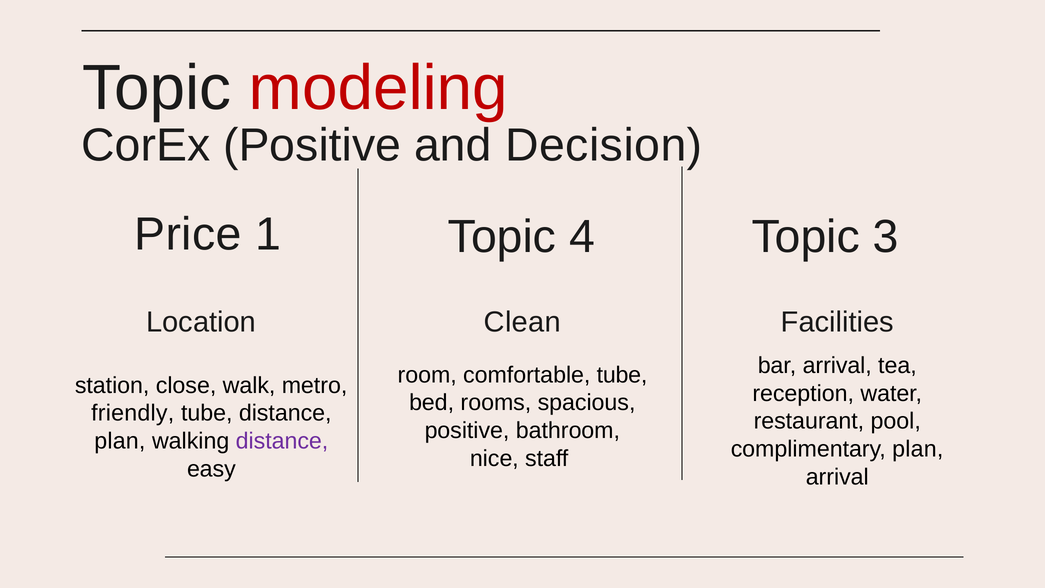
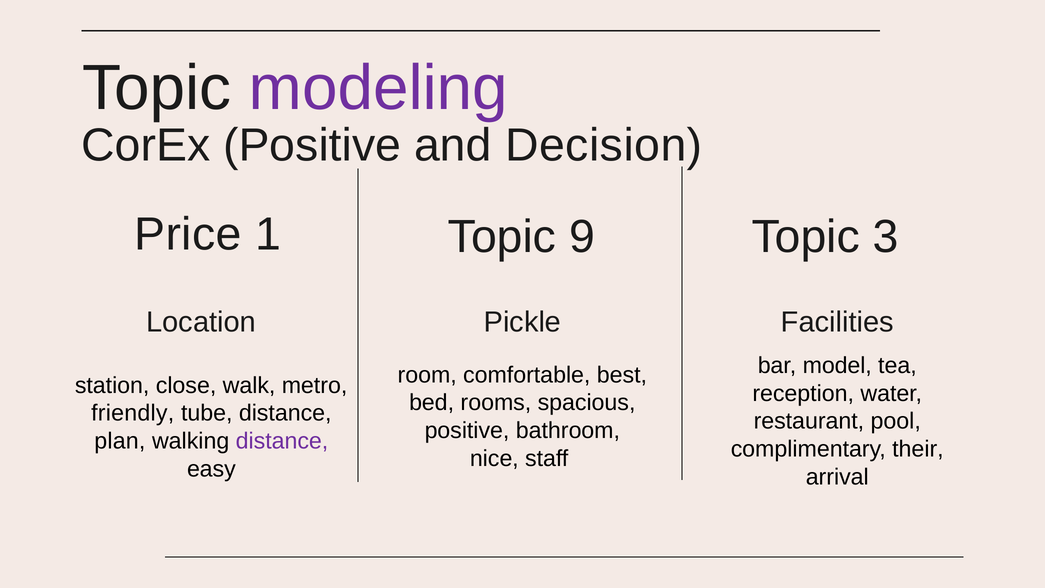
modeling colour: red -> purple (378, 88)
4: 4 -> 9 (582, 237)
Clean: Clean -> Pickle (522, 322)
bar arrival: arrival -> model (837, 365)
comfortable tube: tube -> best (622, 375)
complimentary plan: plan -> their (918, 449)
